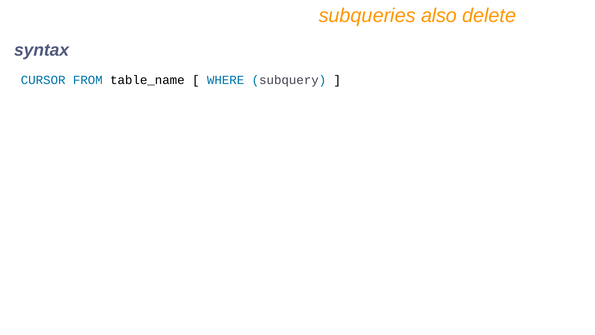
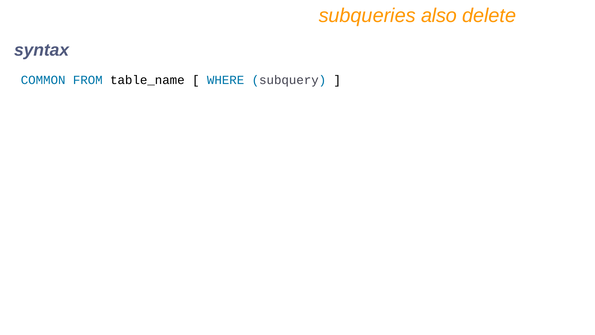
CURSOR: CURSOR -> COMMON (43, 80)
